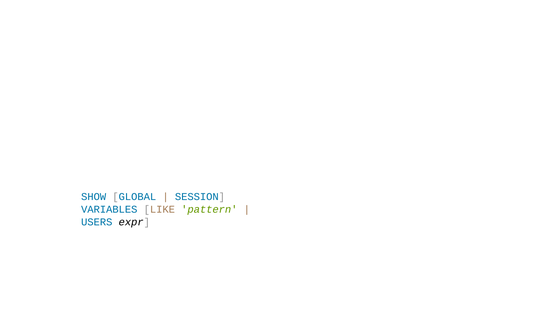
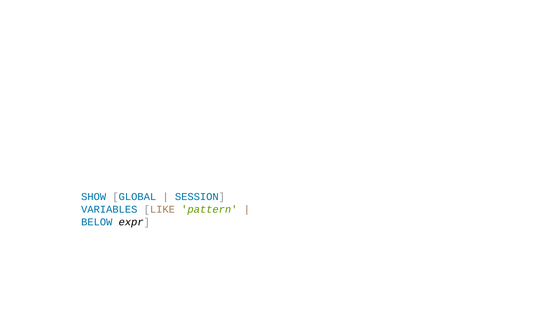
USERS: USERS -> BELOW (97, 222)
